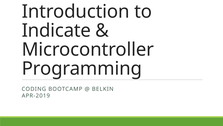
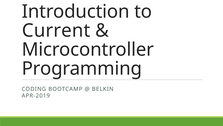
Indicate: Indicate -> Current (56, 30)
